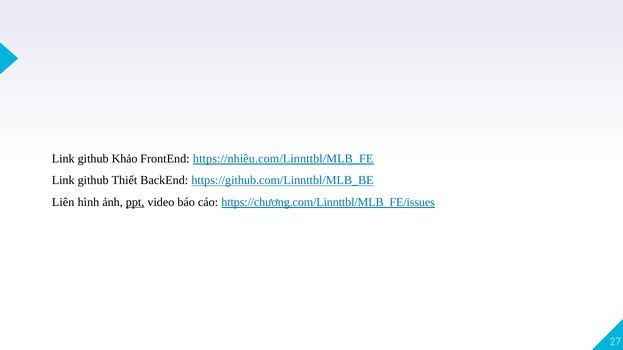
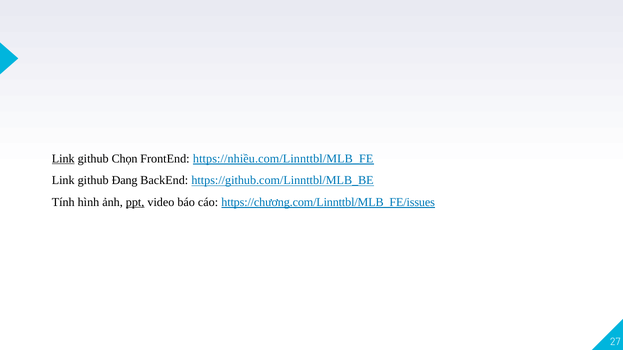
Link underline: none -> present (63, 159)
Khảo: Khảo -> Chọn (125, 159)
Thiết: Thiết -> Đang (125, 181)
Liên: Liên -> Tính (63, 202)
